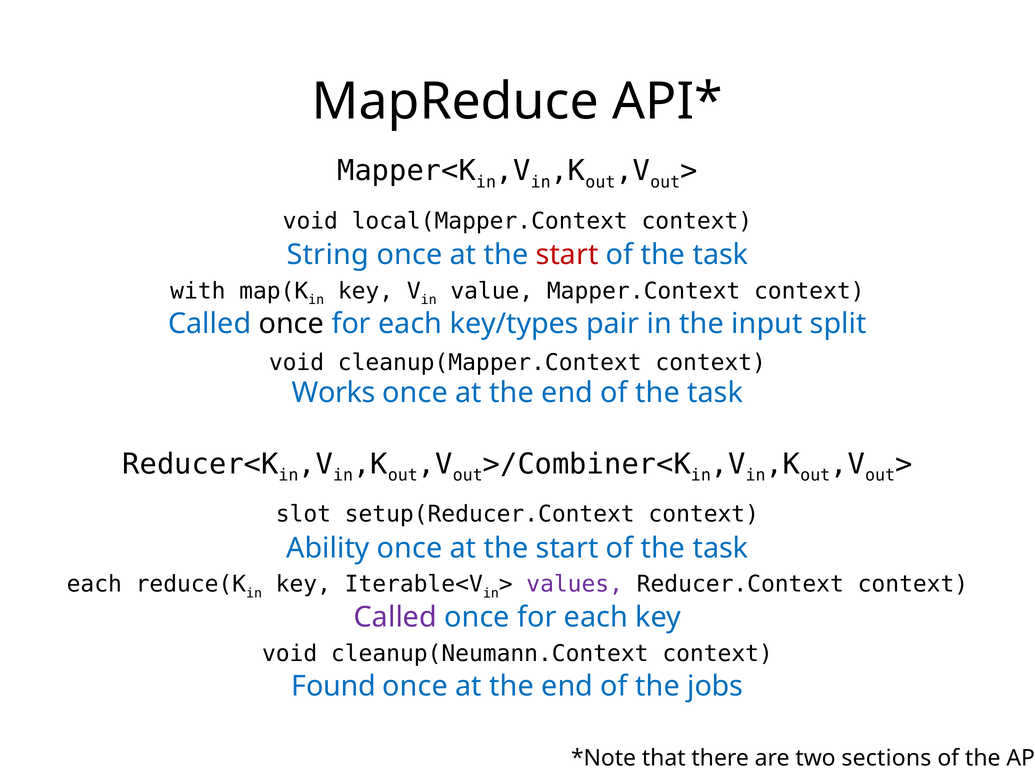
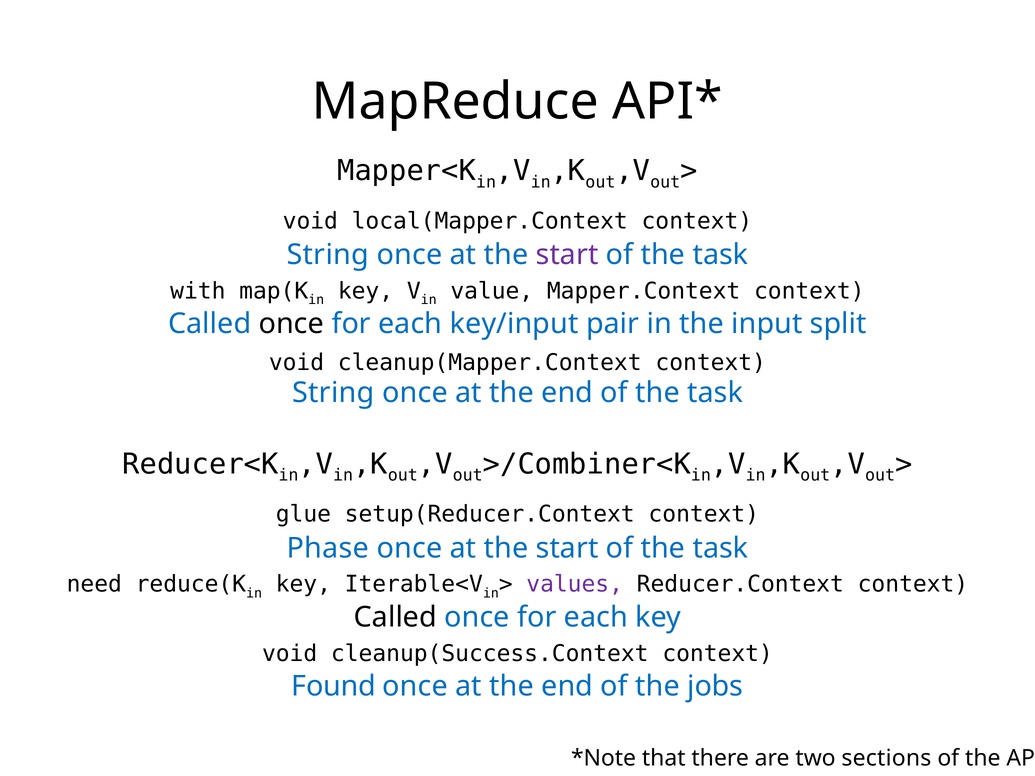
start colour: red -> purple (567, 255)
key/types: key/types -> key/input (514, 324)
Works: Works -> String (333, 393)
slot: slot -> glue (303, 514)
Ability: Ability -> Phase (328, 548)
each: each -> need (94, 584)
Called colour: purple -> black (395, 617)
cleanup(Neumann.Context: cleanup(Neumann.Context -> cleanup(Success.Context (490, 654)
